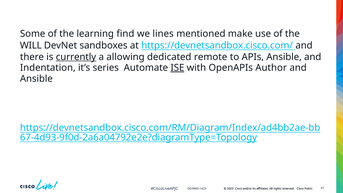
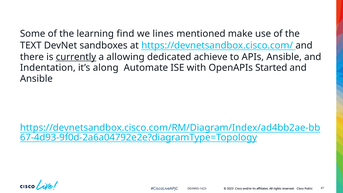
WILL: WILL -> TEXT (31, 45)
remote: remote -> achieve (211, 57)
series: series -> along (106, 68)
ISE underline: present -> none (177, 68)
Author: Author -> Started (271, 68)
